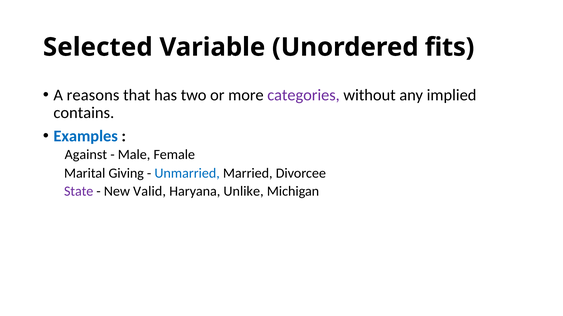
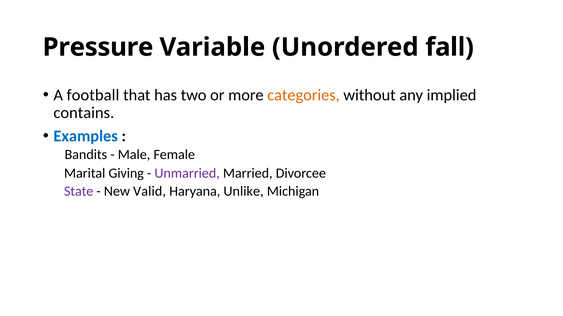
Selected: Selected -> Pressure (98, 47)
fits: fits -> fall (450, 47)
reasons: reasons -> football (93, 95)
categories colour: purple -> orange (303, 95)
Against: Against -> Bandits (86, 155)
Unmarried colour: blue -> purple (187, 174)
